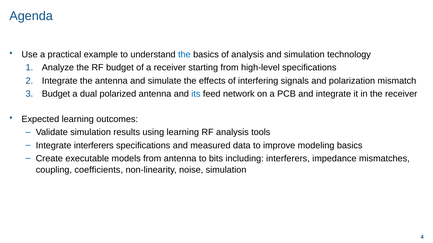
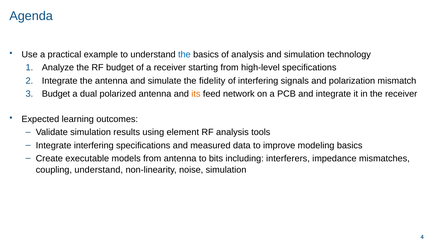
effects: effects -> fidelity (212, 81)
its colour: blue -> orange (196, 94)
using learning: learning -> element (183, 133)
Integrate interferers: interferers -> interfering (94, 146)
coupling coefficients: coefficients -> understand (99, 170)
